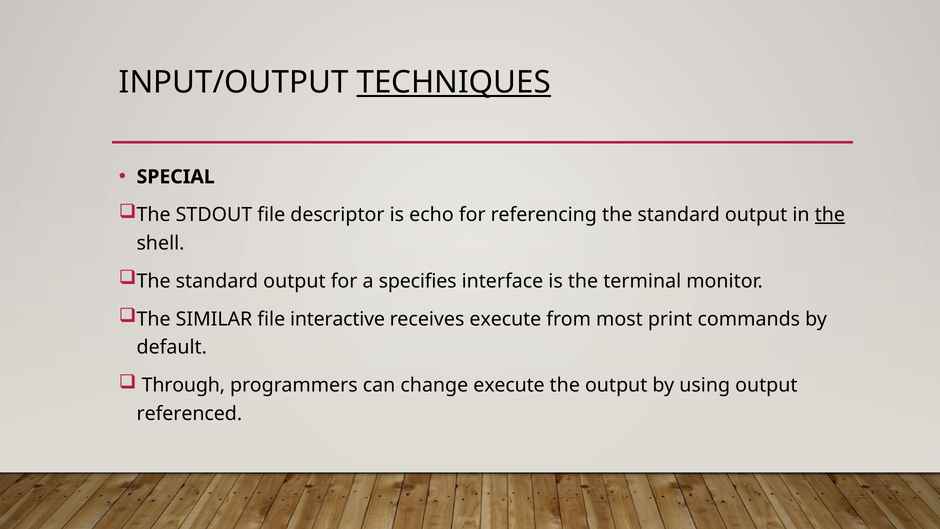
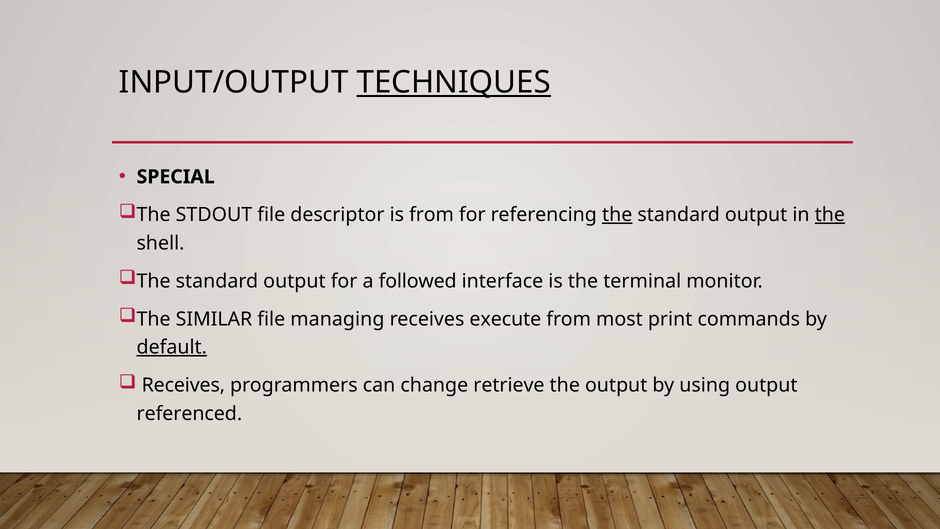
is echo: echo -> from (432, 215)
the underline: none -> present (617, 215)
specifies: specifies -> followed (418, 281)
interactive: interactive -> managing (337, 319)
default underline: none -> present (172, 347)
Through: Through -> Receives (183, 385)
change execute: execute -> retrieve (509, 385)
